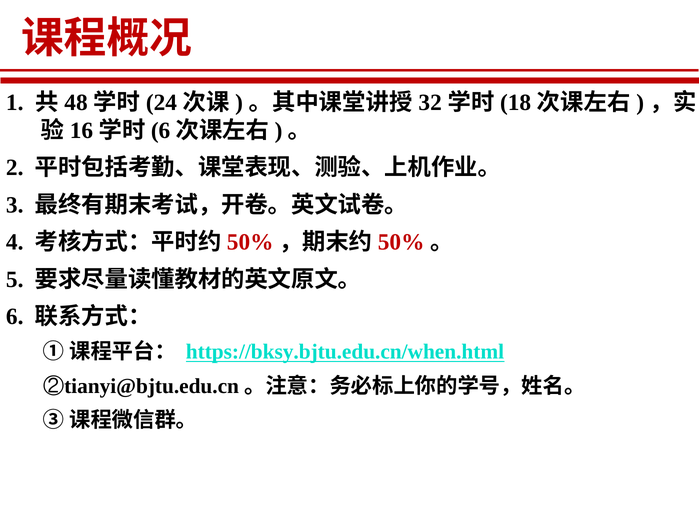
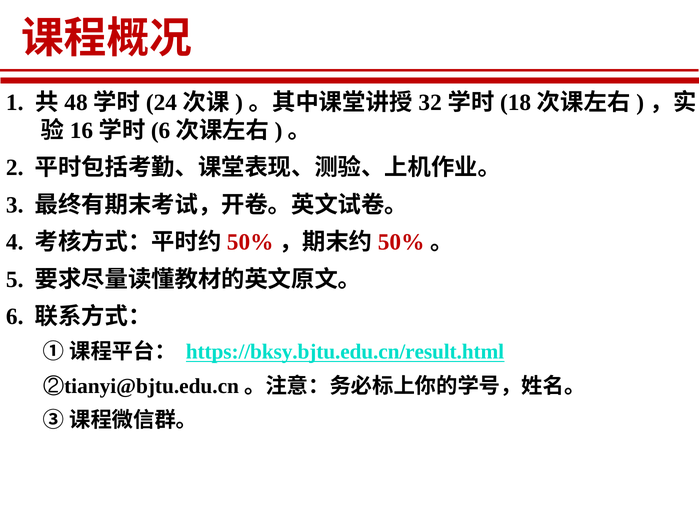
https://bksy.bjtu.edu.cn/when.html: https://bksy.bjtu.edu.cn/when.html -> https://bksy.bjtu.edu.cn/result.html (345, 352)
